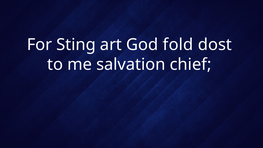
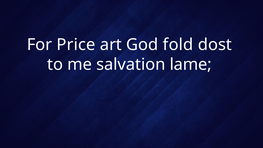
Sting: Sting -> Price (76, 45)
chief: chief -> lame (191, 64)
